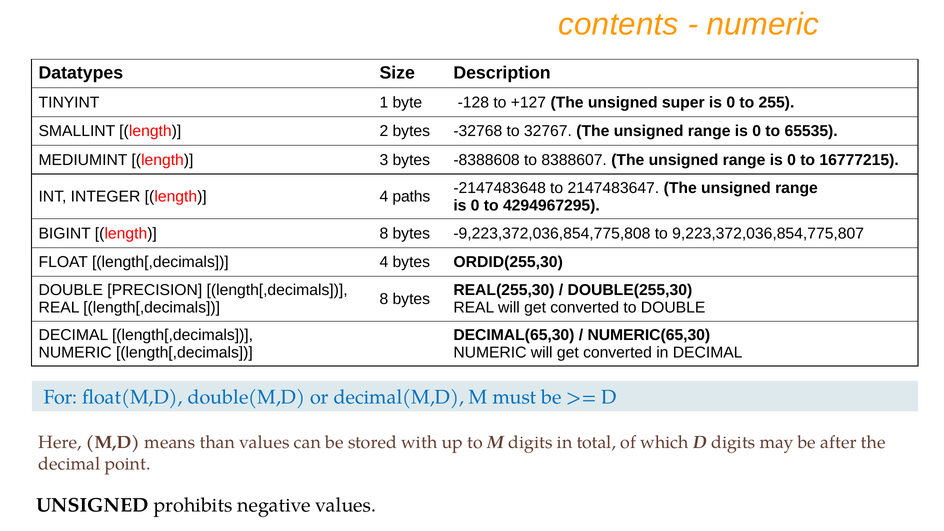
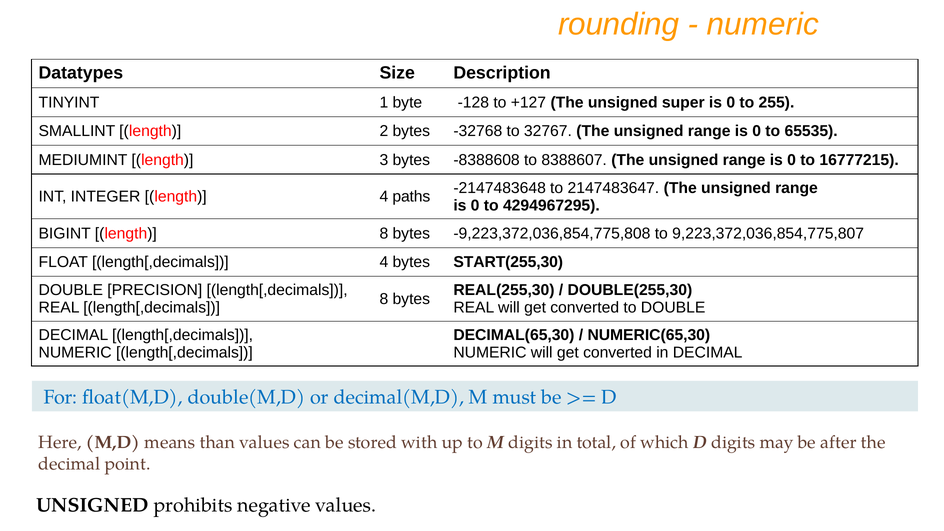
contents: contents -> rounding (619, 25)
ORDID(255,30: ORDID(255,30 -> START(255,30 (508, 262)
